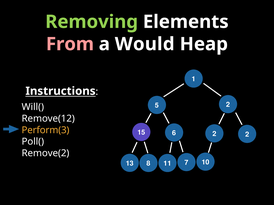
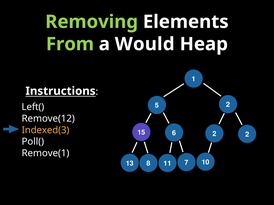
From colour: pink -> light green (70, 44)
Will(: Will( -> Left( (33, 107)
Perform(3: Perform(3 -> Indexed(3 (45, 130)
Remove(2: Remove(2 -> Remove(1 (45, 153)
